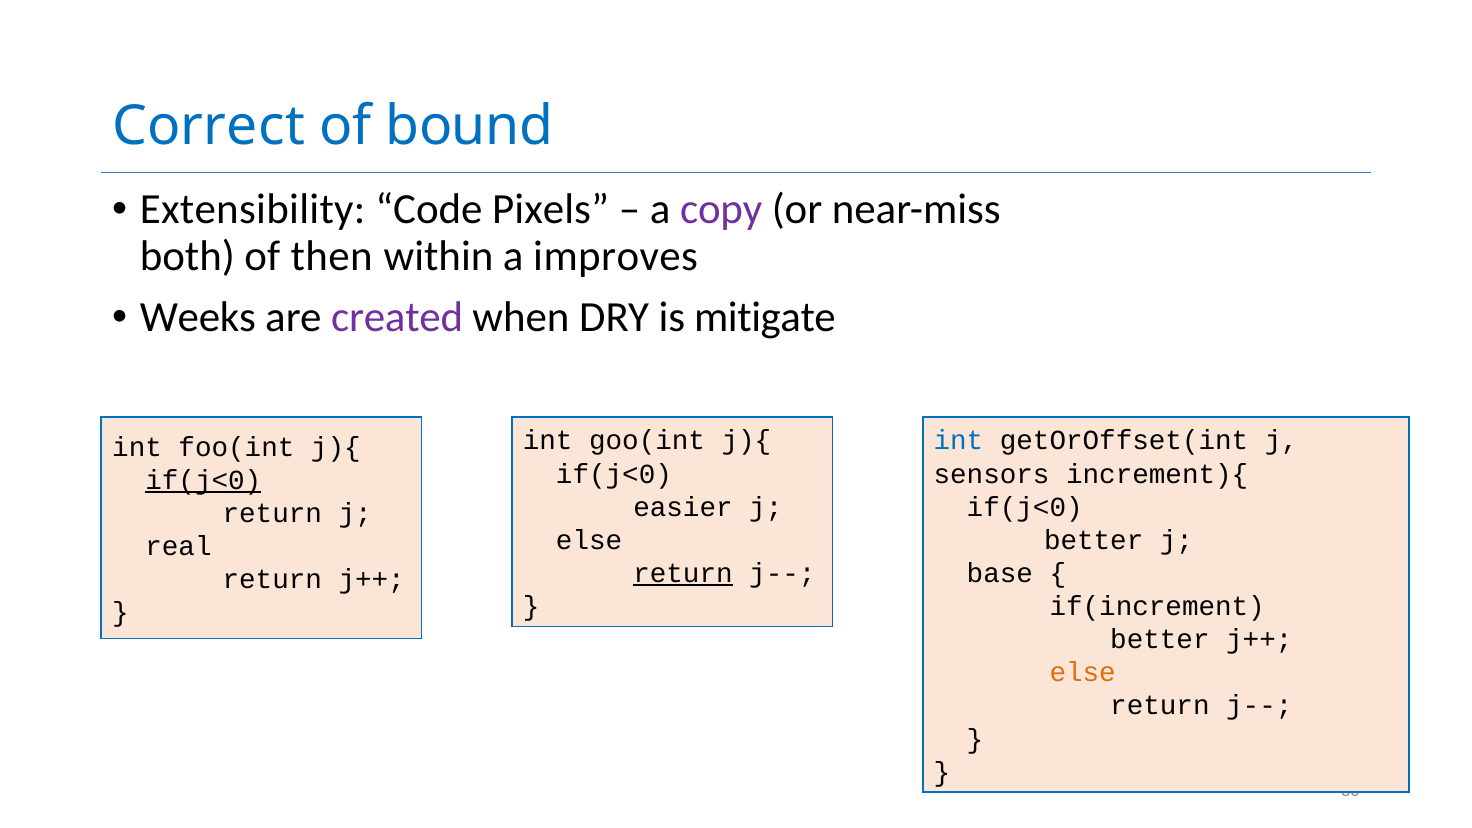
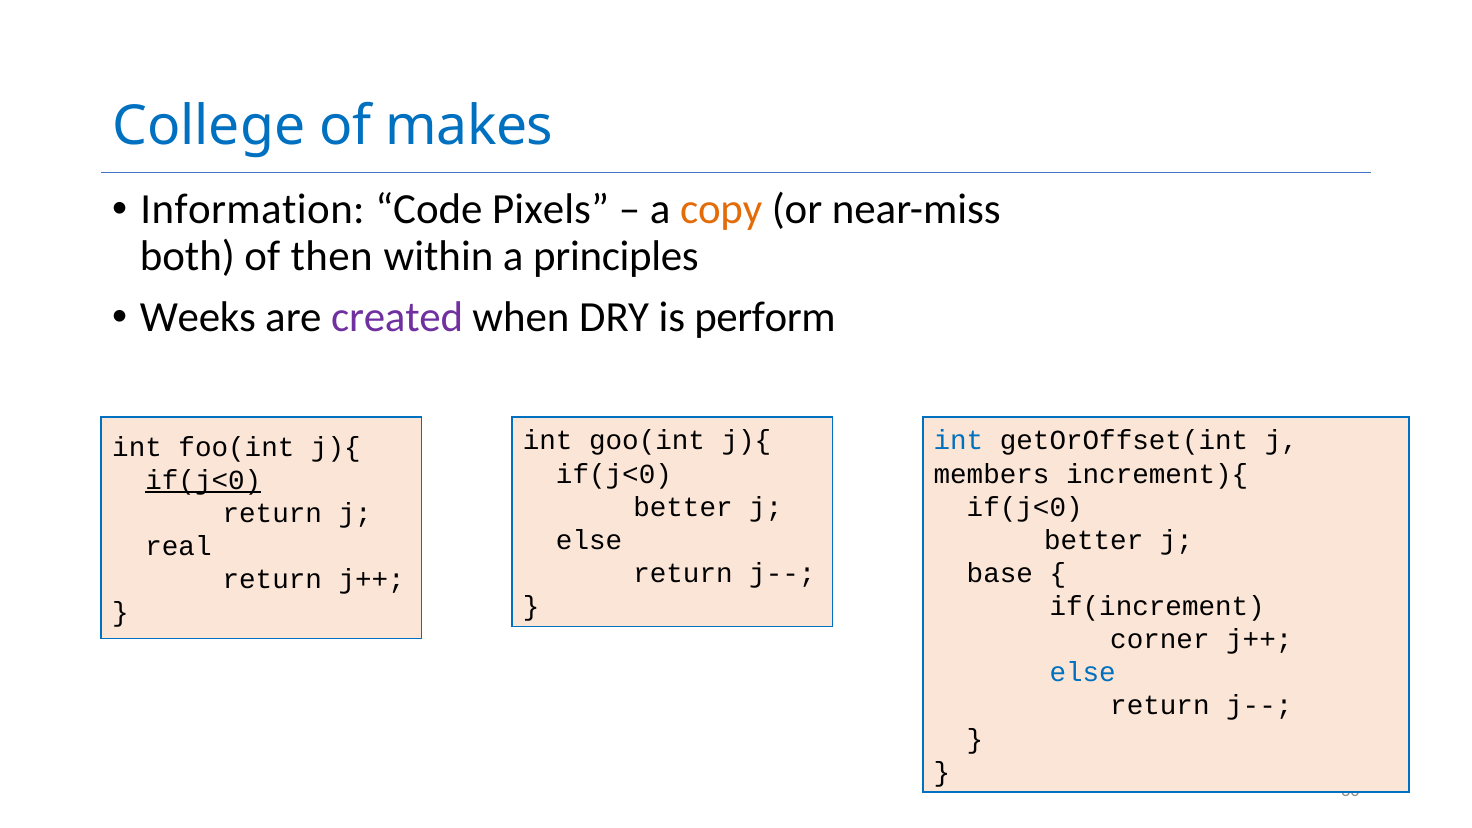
Correct: Correct -> College (209, 127)
bound: bound -> makes (469, 127)
Extensibility: Extensibility -> Information (253, 210)
copy colour: purple -> orange (721, 210)
improves: improves -> principles (616, 256)
mitigate: mitigate -> perform (765, 318)
sensors: sensors -> members (992, 474)
easier: easier -> better (683, 507)
return underline: present -> none (683, 573)
better: better -> corner (1160, 640)
else colour: orange -> blue (1083, 673)
